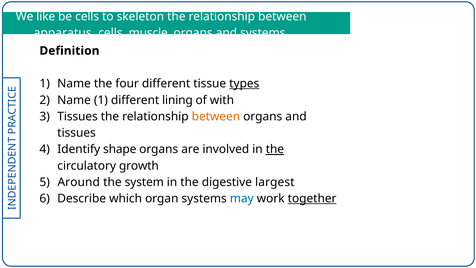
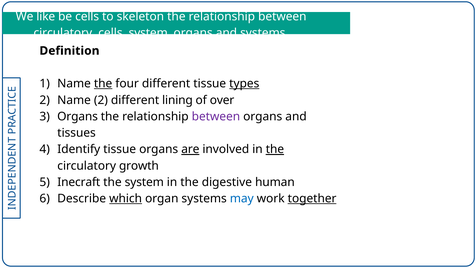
apparatus: apparatus -> circulatory (64, 33)
cells muscle: muscle -> system (150, 33)
the underline: none -> present (103, 84)
Name 1: 1 -> 2 (101, 100)
with: with -> over (222, 100)
Tissues: Tissues -> Organs (78, 116)
between colour: orange -> purple (216, 116)
Identify shape: shape -> tissue (120, 149)
are underline: none -> present (190, 149)
Around: Around -> Inecraft (79, 182)
largest: largest -> human (275, 182)
which underline: none -> present (126, 198)
